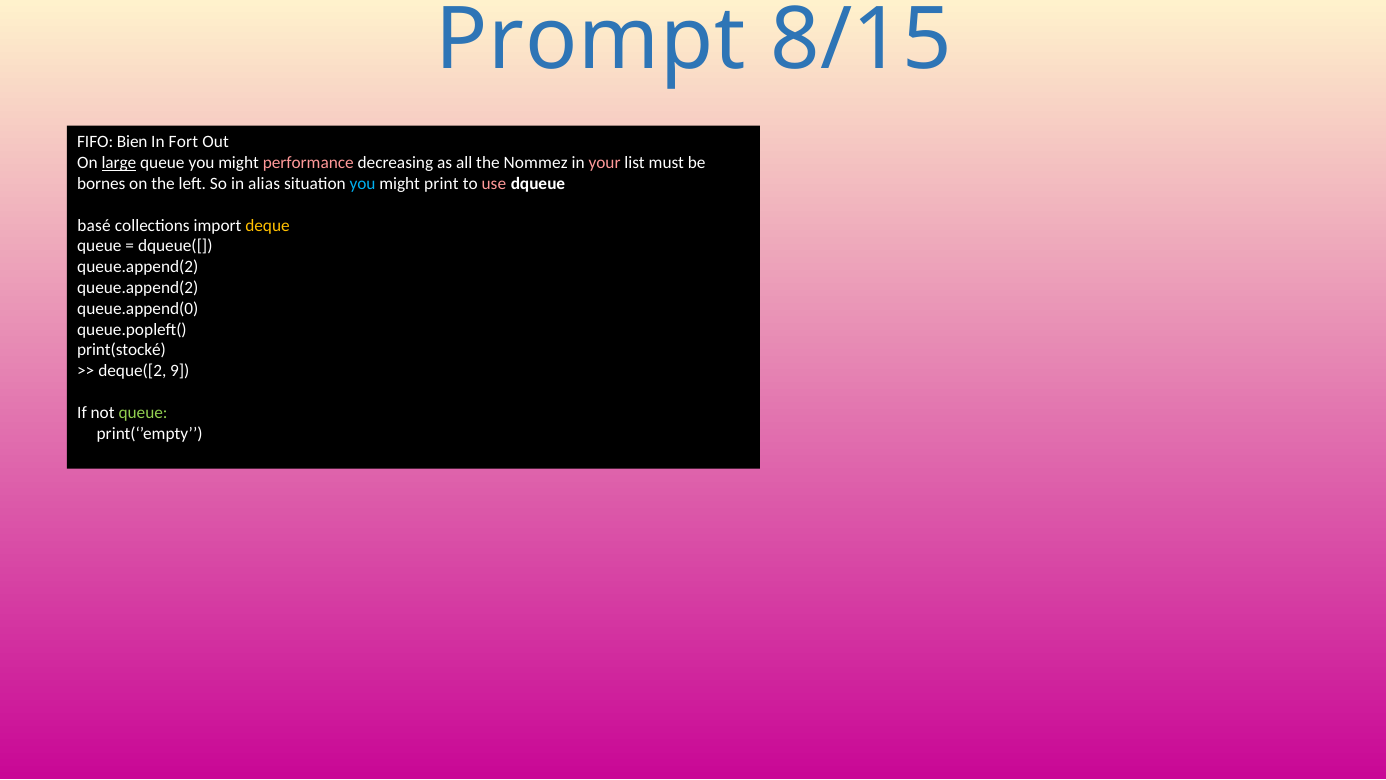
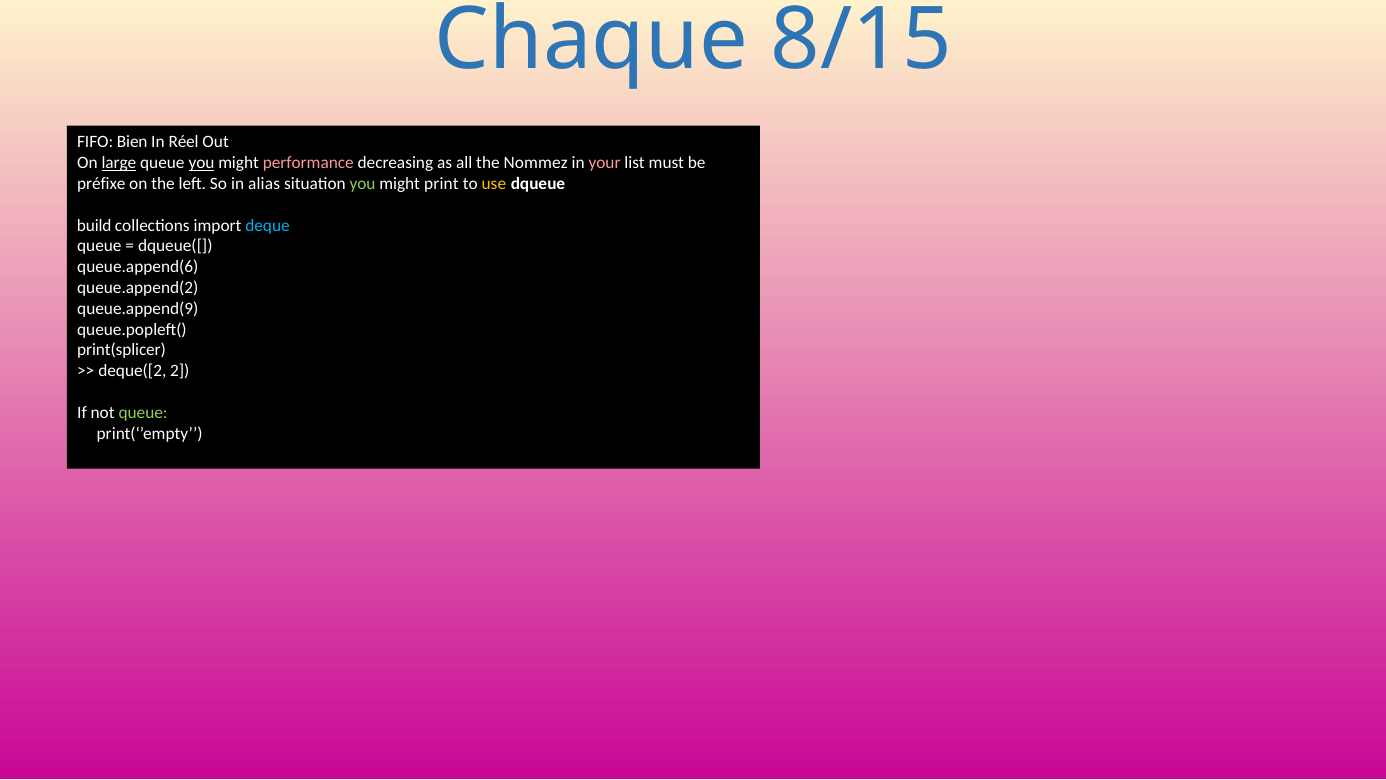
Prompt: Prompt -> Chaque (591, 40)
Fort: Fort -> Réel (184, 142)
you underline: none -> present (201, 163)
bornes: bornes -> préfixe (101, 184)
you colour: light blue -> light green (362, 184)
use colour: pink -> yellow (494, 184)
basé: basé -> build (94, 225)
deque colour: yellow -> light blue (268, 225)
queue.append(2: queue.append(2 -> queue.append(6 (138, 267)
queue.append(0: queue.append(0 -> queue.append(9 (138, 309)
print(stocké: print(stocké -> print(splicer (122, 350)
9: 9 -> 2 (180, 371)
